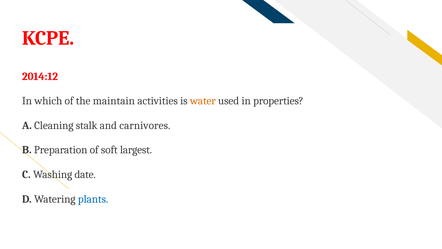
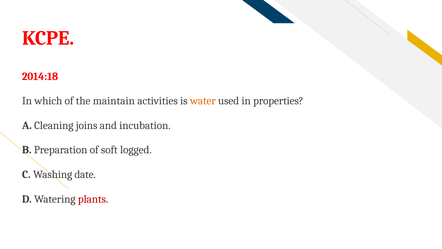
2014:12: 2014:12 -> 2014:18 (40, 76)
stalk: stalk -> joins (87, 125)
carnivores: carnivores -> incubation (145, 125)
largest: largest -> logged (136, 150)
plants colour: blue -> red (93, 199)
